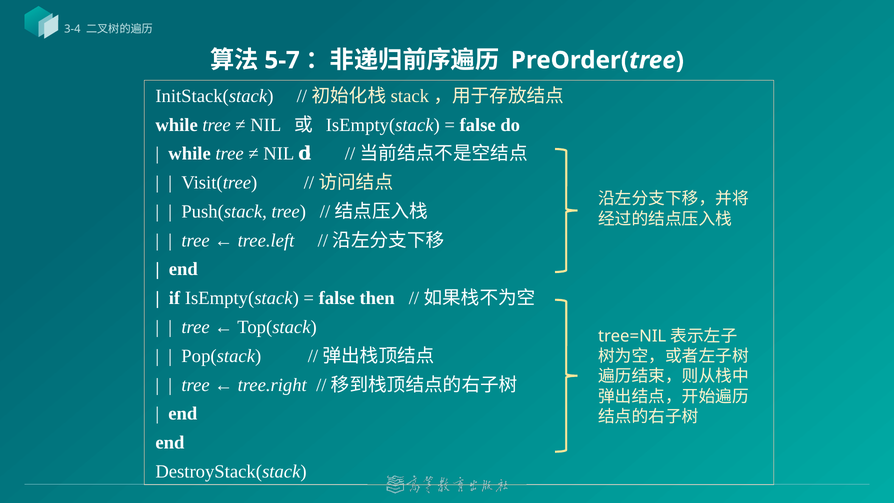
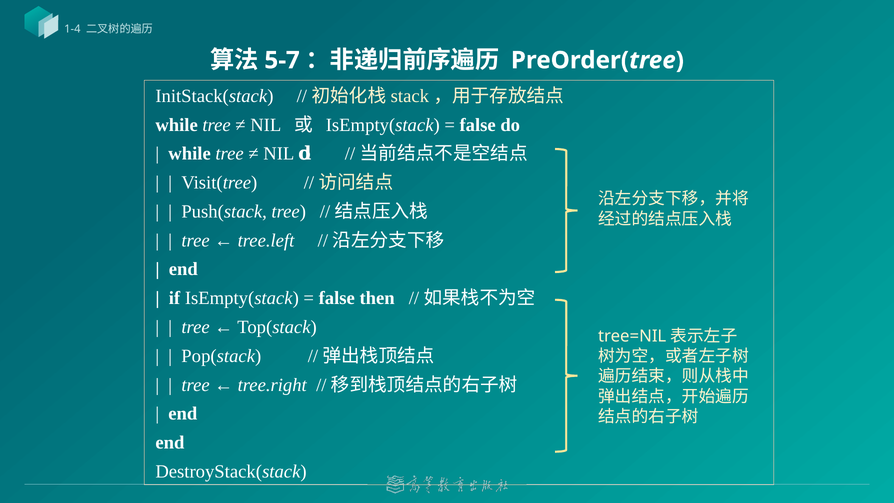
3-4: 3-4 -> 1-4 (72, 29)
